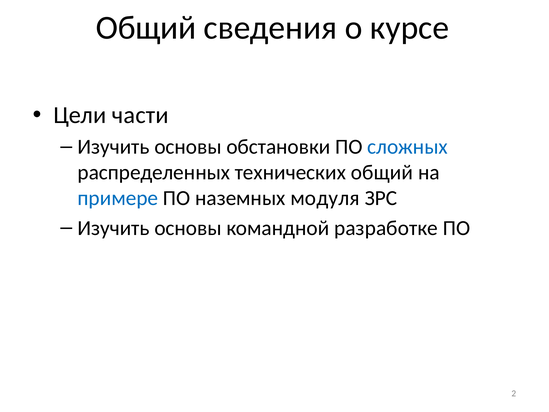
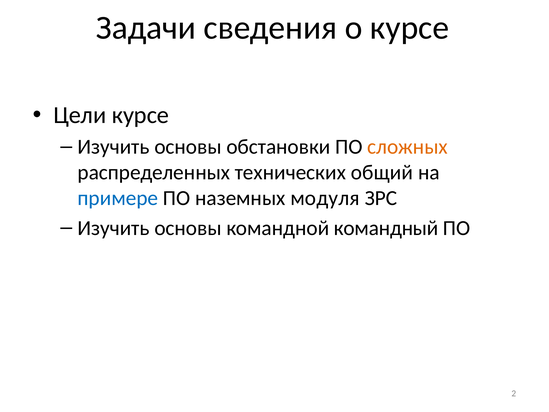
Общий: Общий -> Задачи (146, 28)
Цели части: части -> курсе (140, 115)
сложных colour: blue -> orange (408, 147)
разработке: разработке -> командный (386, 228)
